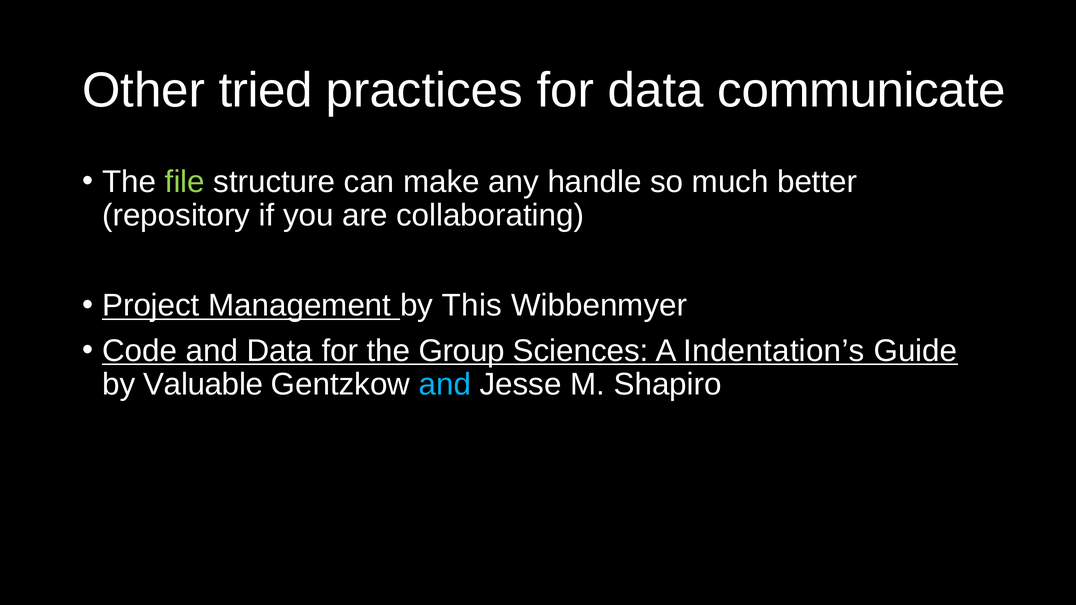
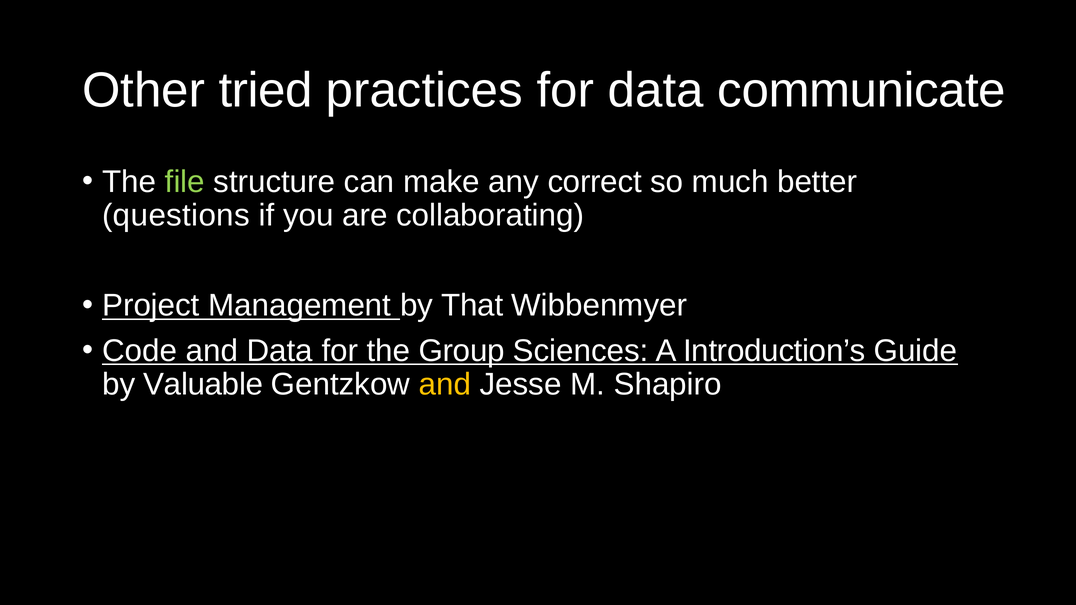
handle: handle -> correct (595, 182)
repository: repository -> questions (176, 216)
This: This -> That (472, 306)
Indentation’s: Indentation’s -> Introduction’s (774, 351)
and colour: light blue -> yellow (445, 385)
